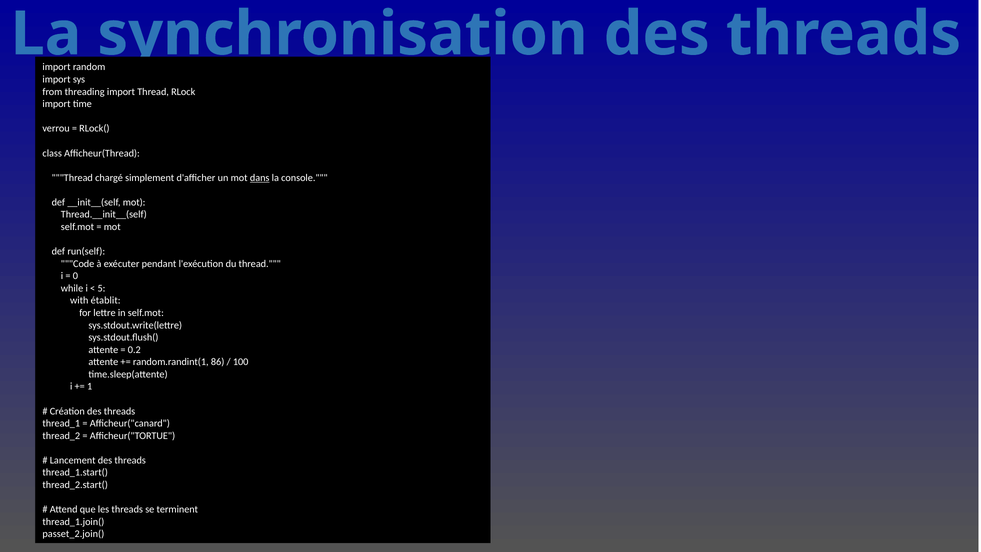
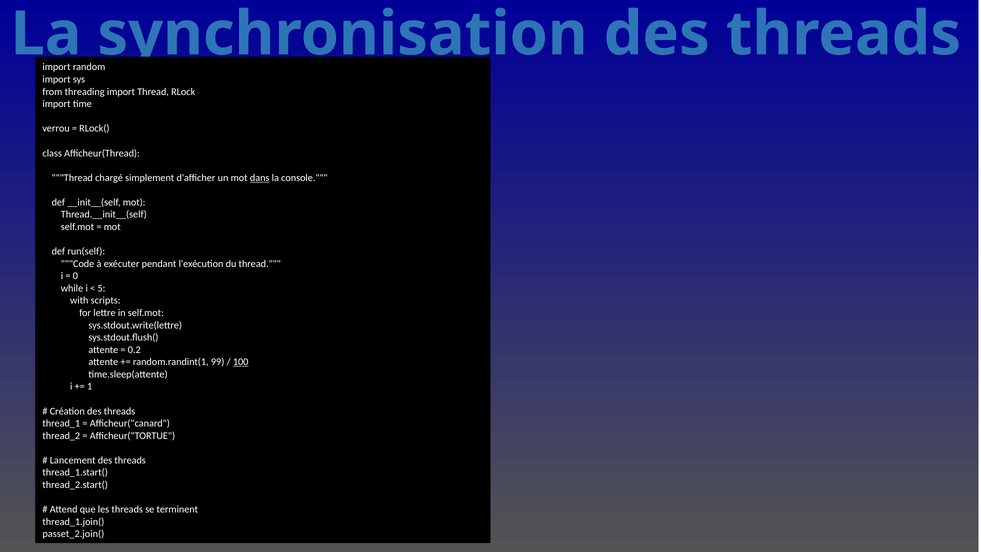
établit: établit -> scripts (106, 300)
86: 86 -> 99 (218, 362)
100 underline: none -> present (241, 362)
